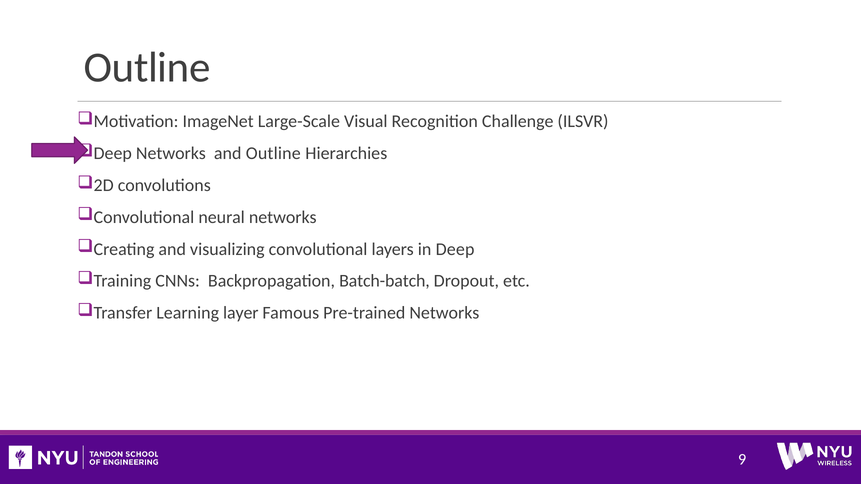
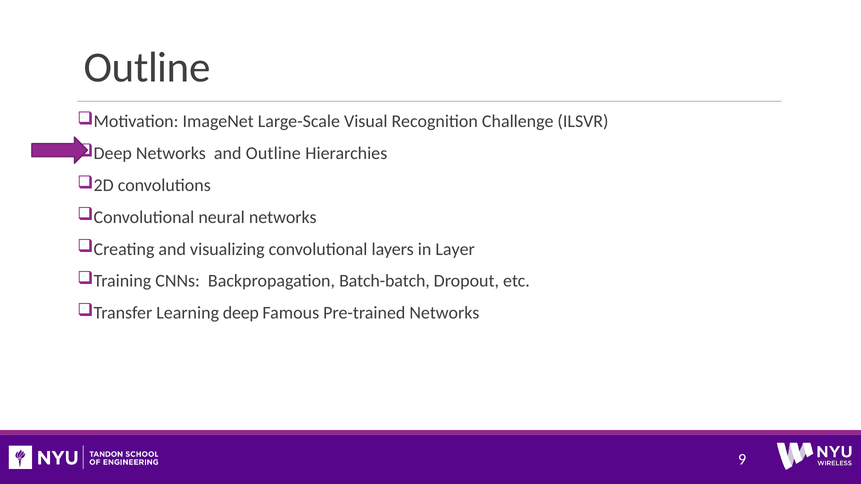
in Deep: Deep -> Layer (455, 249)
Learning layer: layer -> deep (241, 313)
